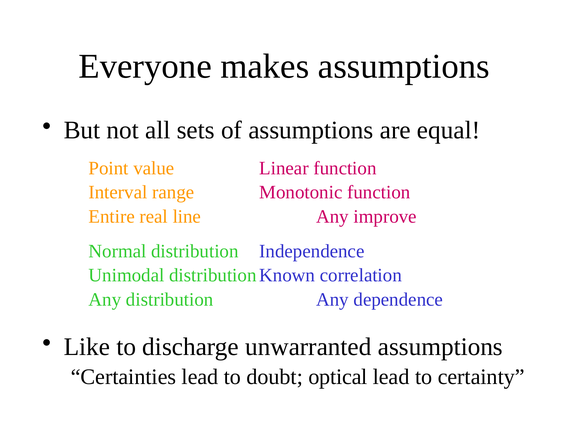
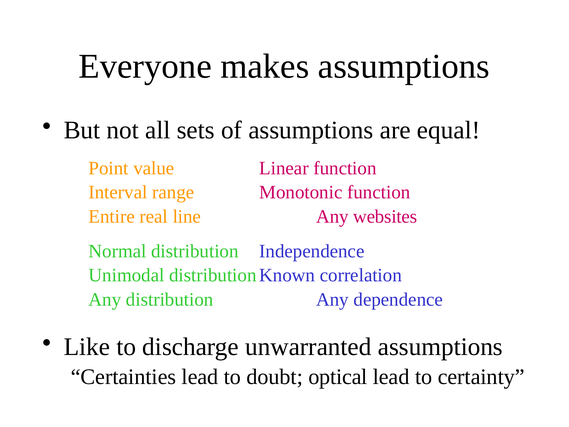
improve: improve -> websites (385, 217)
